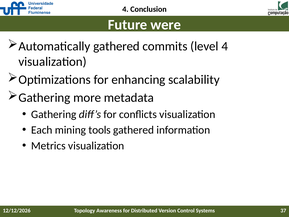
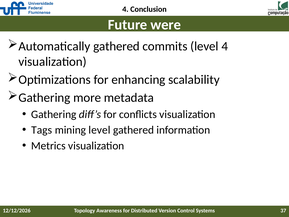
Each: Each -> Tags (42, 130)
mining tools: tools -> level (100, 130)
